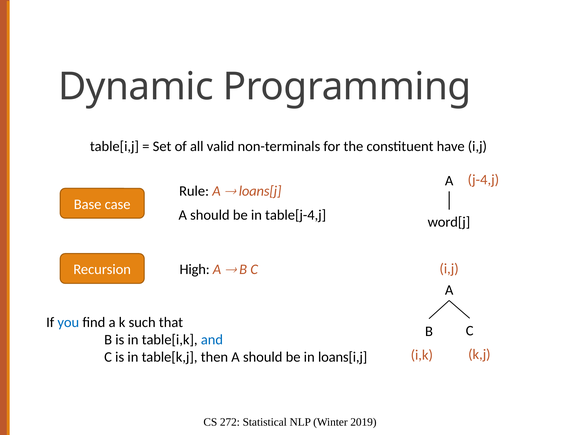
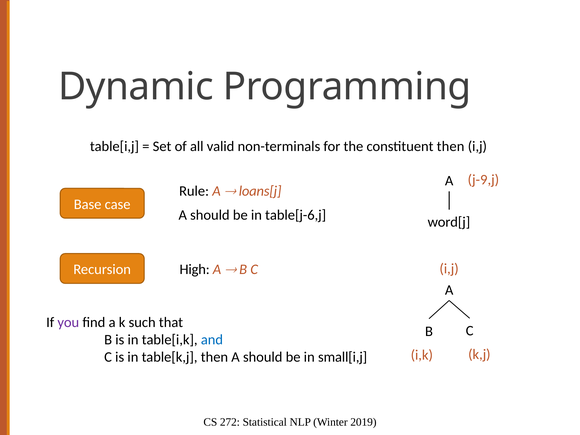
constituent have: have -> then (451, 146)
j-4,j: j-4,j -> j-9,j (483, 180)
table[j-4,j: table[j-4,j -> table[j-6,j (296, 215)
you colour: blue -> purple (68, 322)
loans[i,j: loans[i,j -> small[i,j (343, 357)
